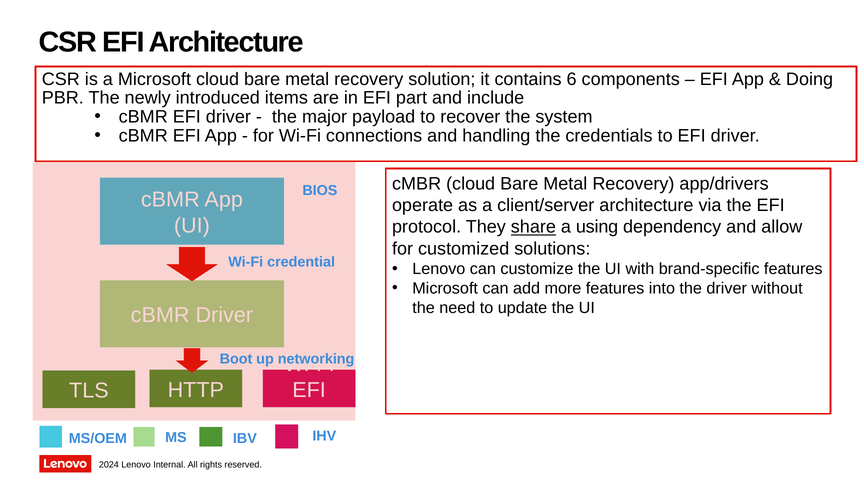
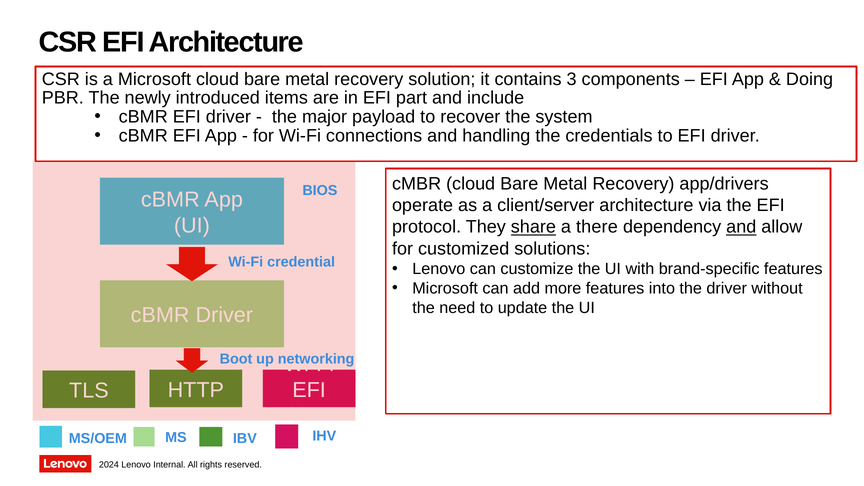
6: 6 -> 3 (572, 79)
using: using -> there (597, 227)
and underline: none -> present (741, 227)
